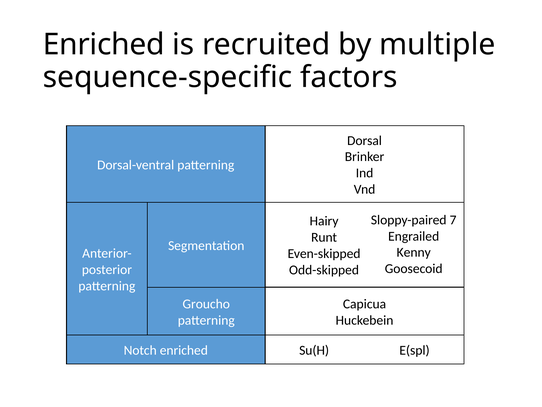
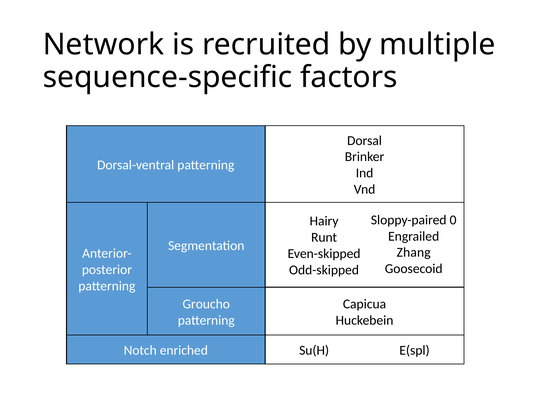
Enriched: Enriched -> Network (103, 44)
7: 7 -> 0 (453, 220)
Kenny: Kenny -> Zhang (414, 252)
